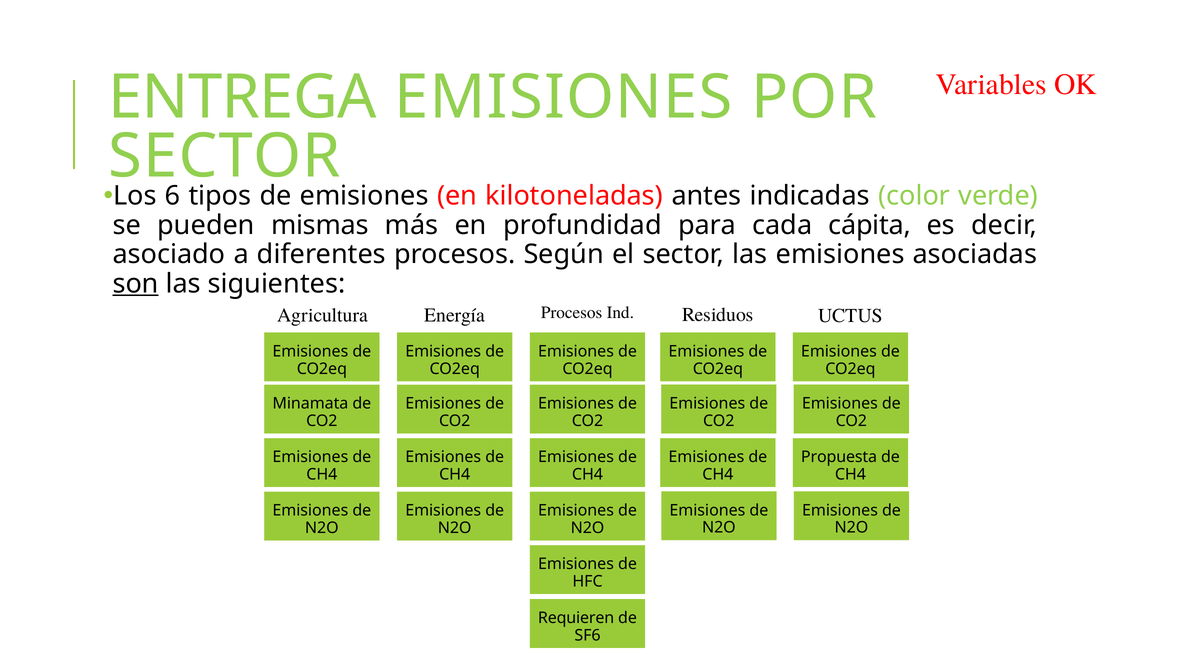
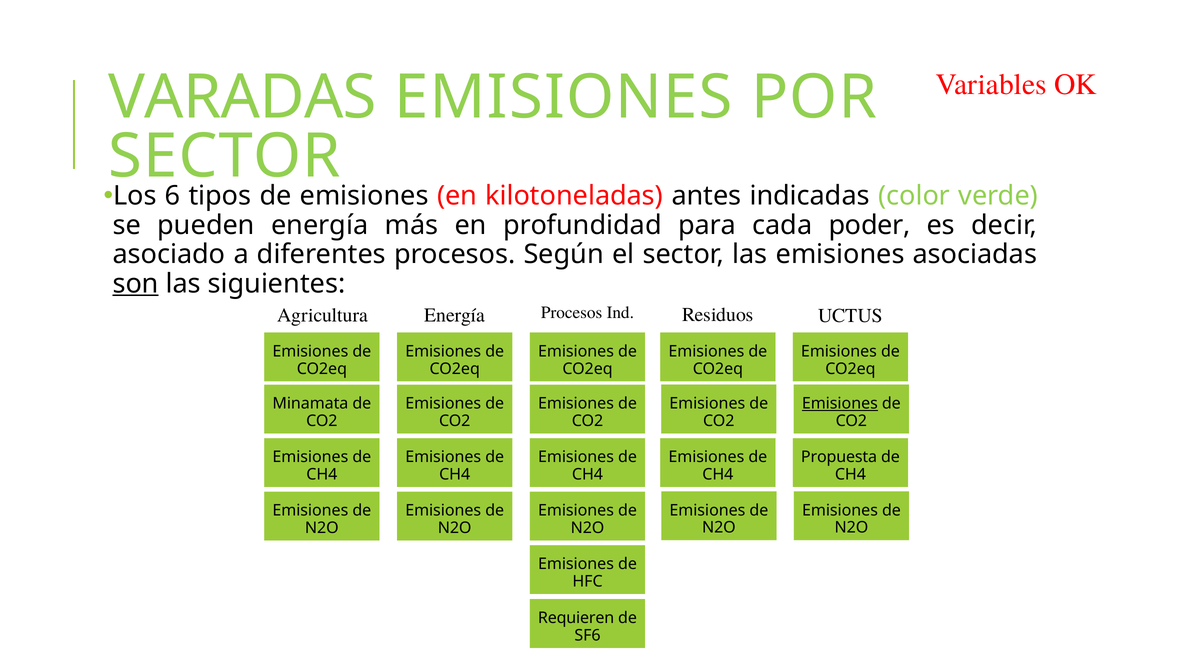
ENTREGA: ENTREGA -> VARADAS (242, 97)
pueden mismas: mismas -> energía (320, 225)
cápita: cápita -> poder (870, 225)
Emisiones underline: none -> present (840, 404)
